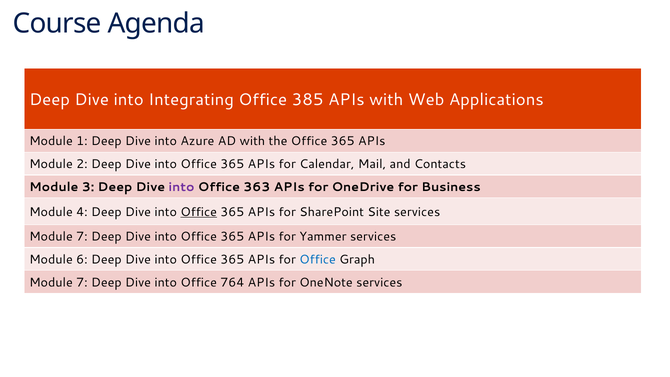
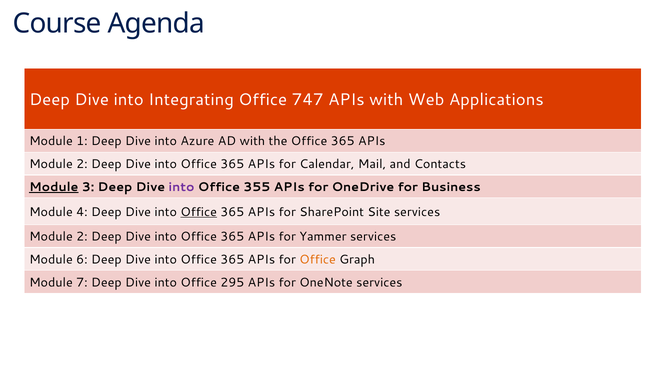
385: 385 -> 747 (308, 100)
Module underline: none -> present (54, 187)
363: 363 -> 355 (257, 187)
7: 7 -> 2 (82, 237)
Office colour: blue -> orange (318, 260)
764: 764 -> 295 (232, 283)
